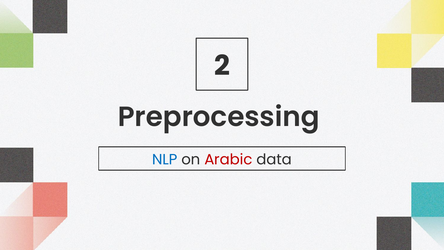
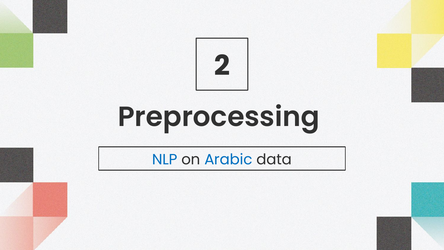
Arabic colour: red -> blue (228, 159)
